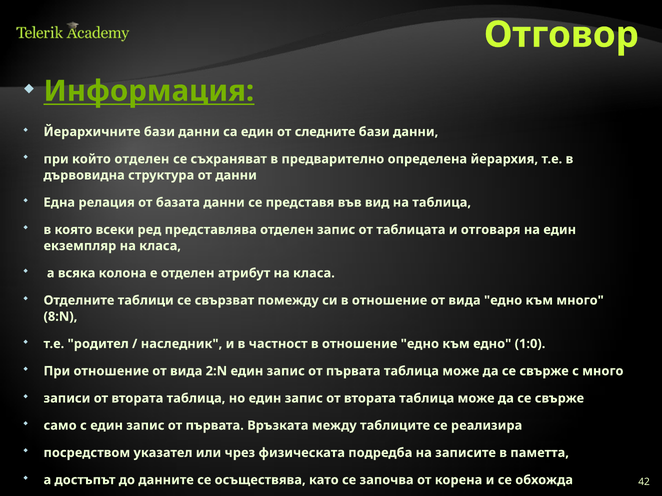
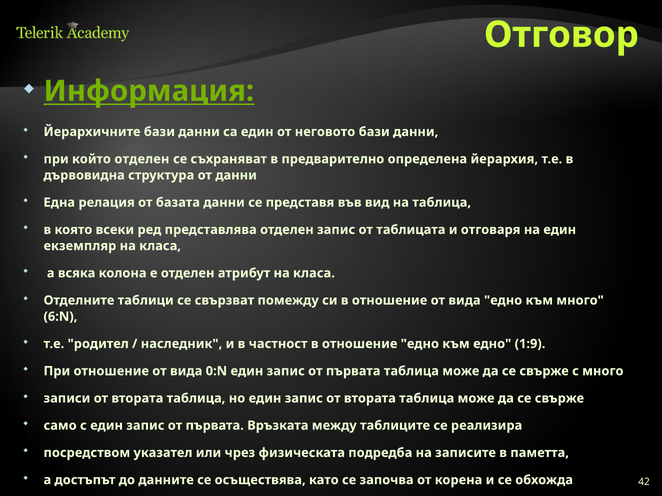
следните: следните -> неговото (325, 132)
8:N: 8:N -> 6:N (60, 317)
1:0: 1:0 -> 1:9 (530, 344)
2:N: 2:N -> 0:N (216, 371)
